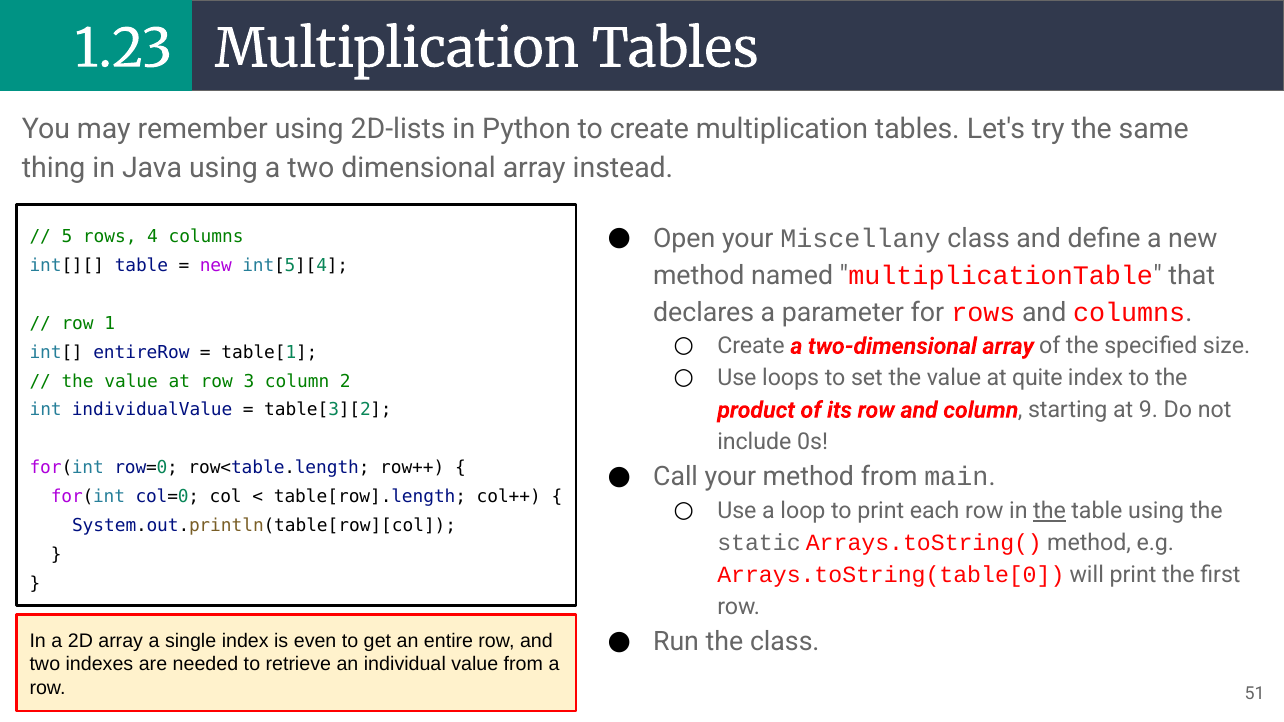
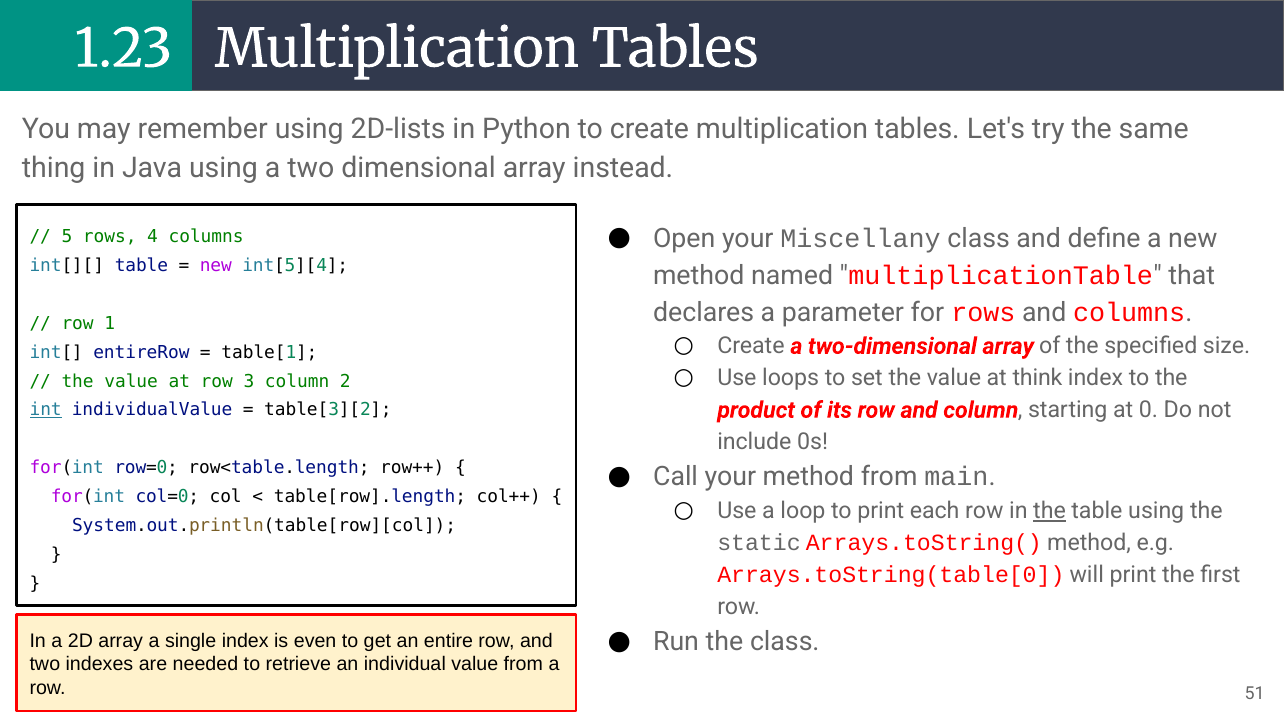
quite: quite -> think (1037, 378)
9: 9 -> 0 (1149, 410)
int underline: none -> present (46, 410)
